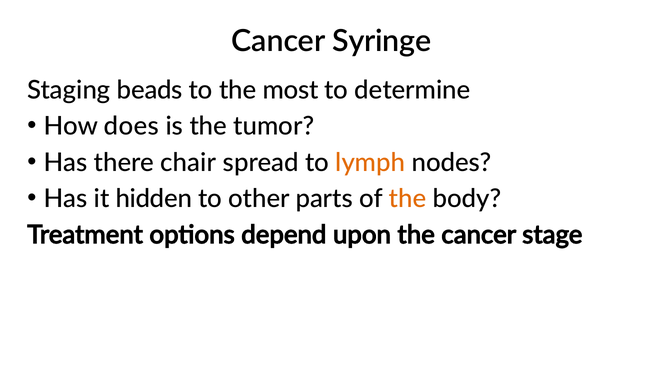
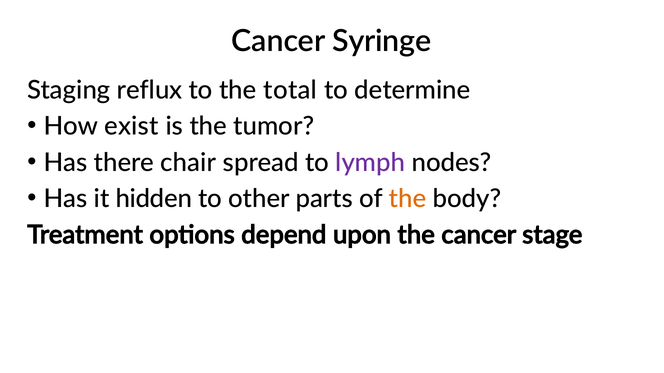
beads: beads -> reflux (150, 90)
most: most -> total (290, 90)
does: does -> exist (131, 127)
lymph colour: orange -> purple (370, 163)
